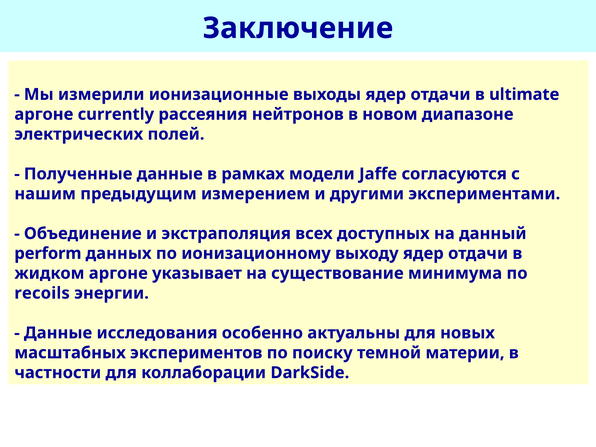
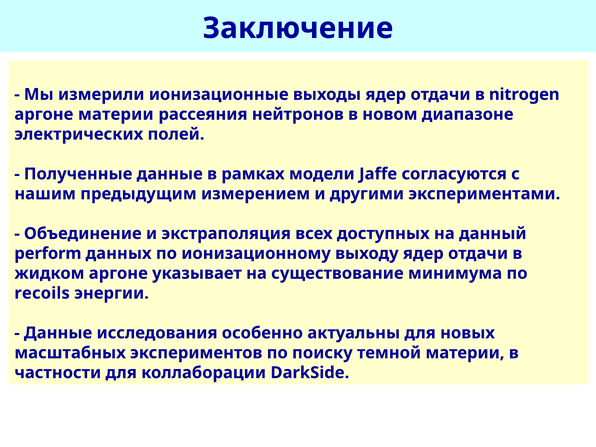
ultimate: ultimate -> nitrogen (524, 94)
аргоне currently: currently -> материи (116, 114)
